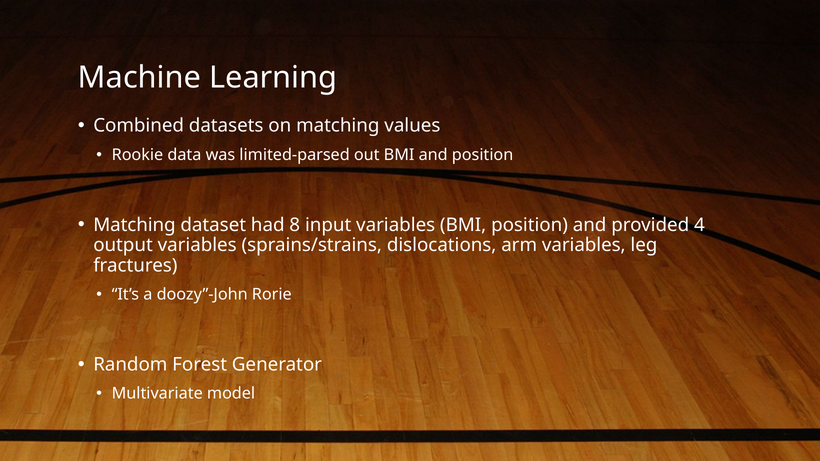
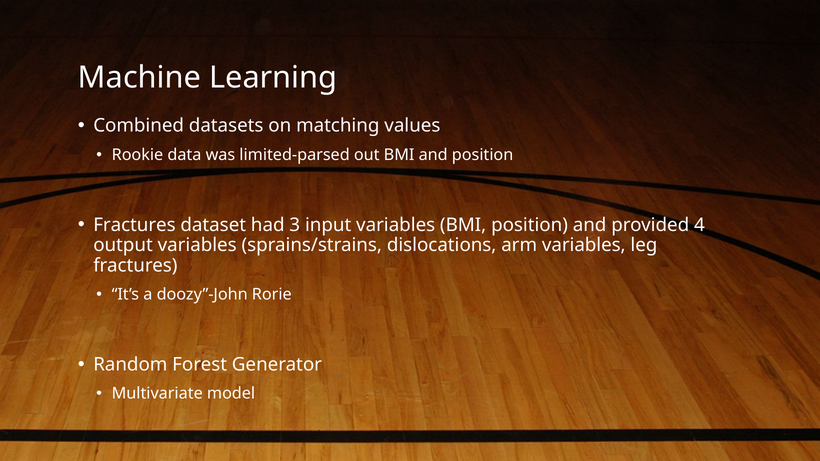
Matching: Matching -> Fractures (134, 225)
8: 8 -> 3 (295, 225)
